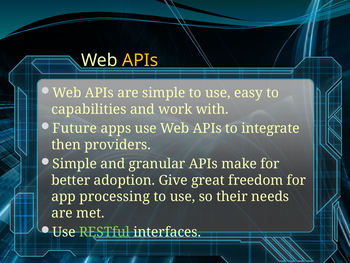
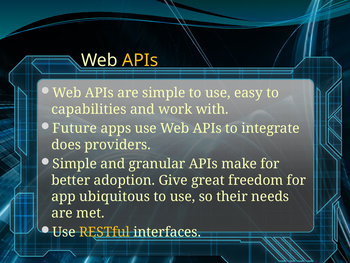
then: then -> does (66, 145)
processing: processing -> ubiquitous (115, 196)
RESTful colour: light green -> yellow (104, 232)
